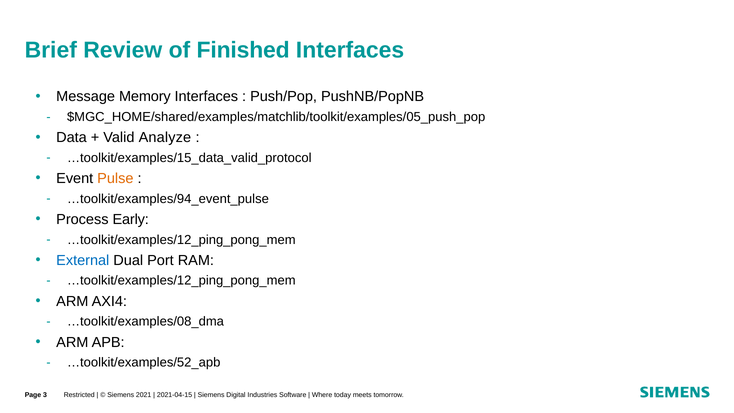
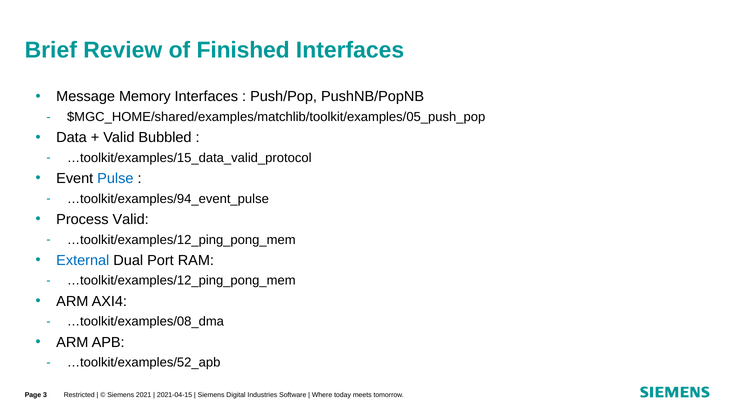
Analyze: Analyze -> Bubbled (165, 138)
Pulse colour: orange -> blue (115, 178)
Process Early: Early -> Valid (131, 219)
